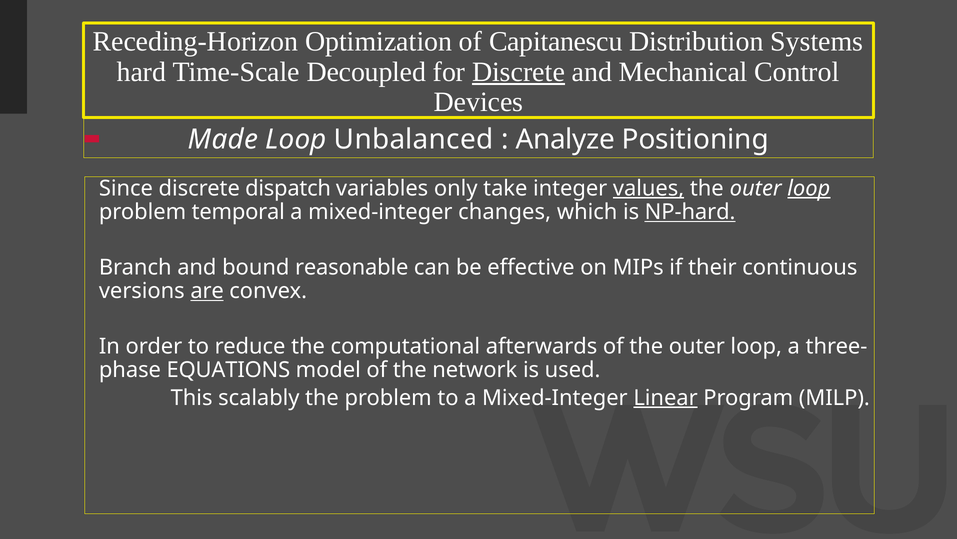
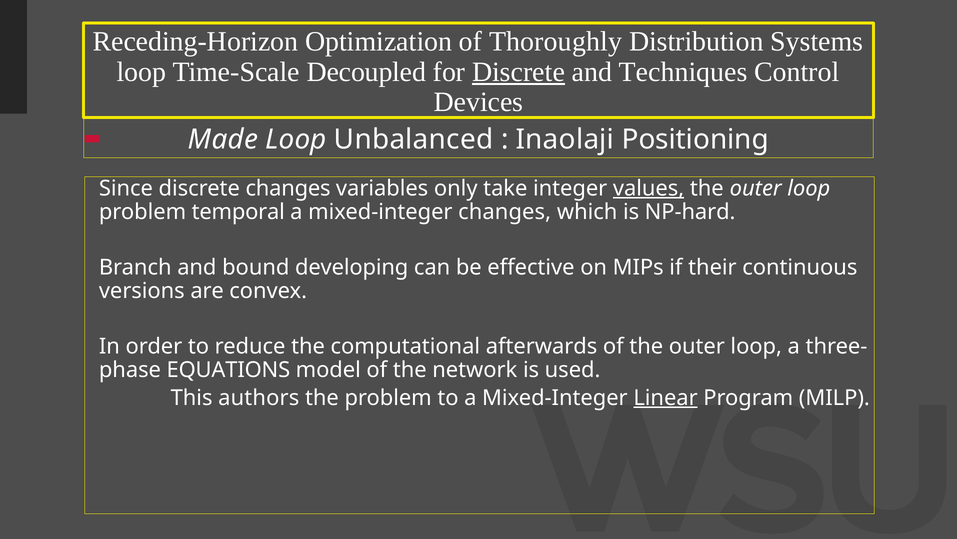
Capitanescu: Capitanescu -> Thoroughly (556, 42)
hard: hard -> loop (141, 72)
Mechanical: Mechanical -> Techniques (683, 72)
Analyze: Analyze -> Inaolaji (565, 139)
discrete dispatch: dispatch -> changes (288, 188)
loop underline: present -> none (809, 188)
NP-hard underline: present -> none (690, 212)
reasonable: reasonable -> developing (352, 267)
are underline: present -> none (207, 291)
scalably: scalably -> authors (259, 397)
